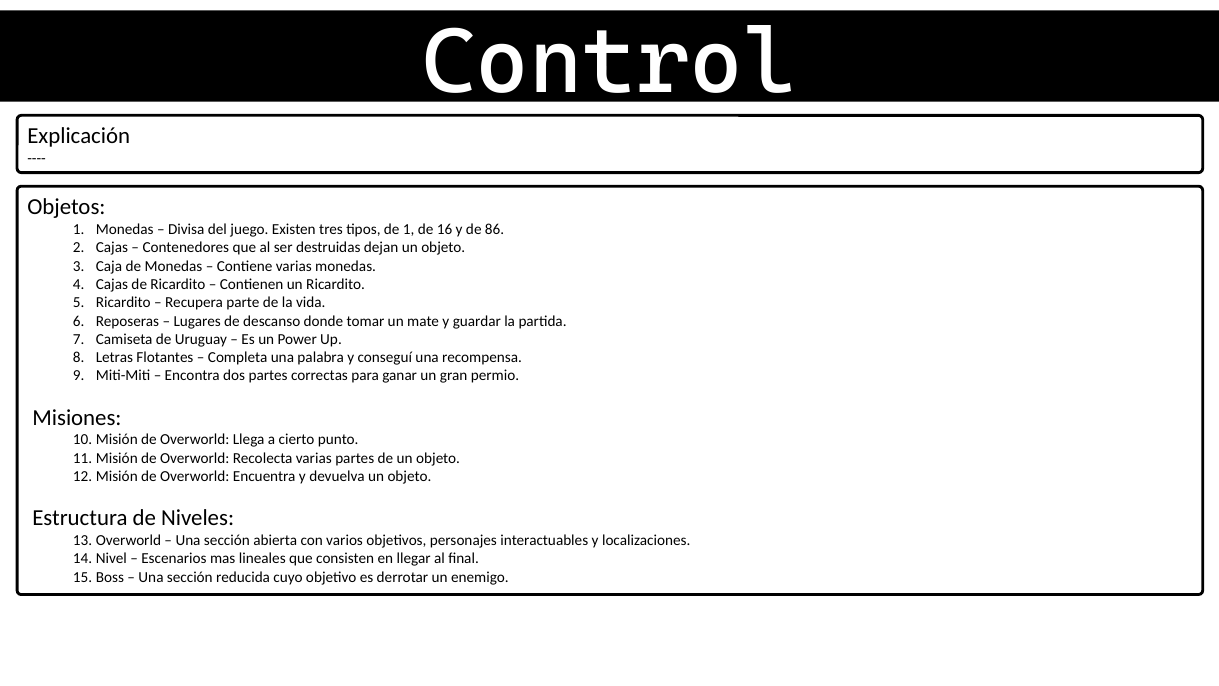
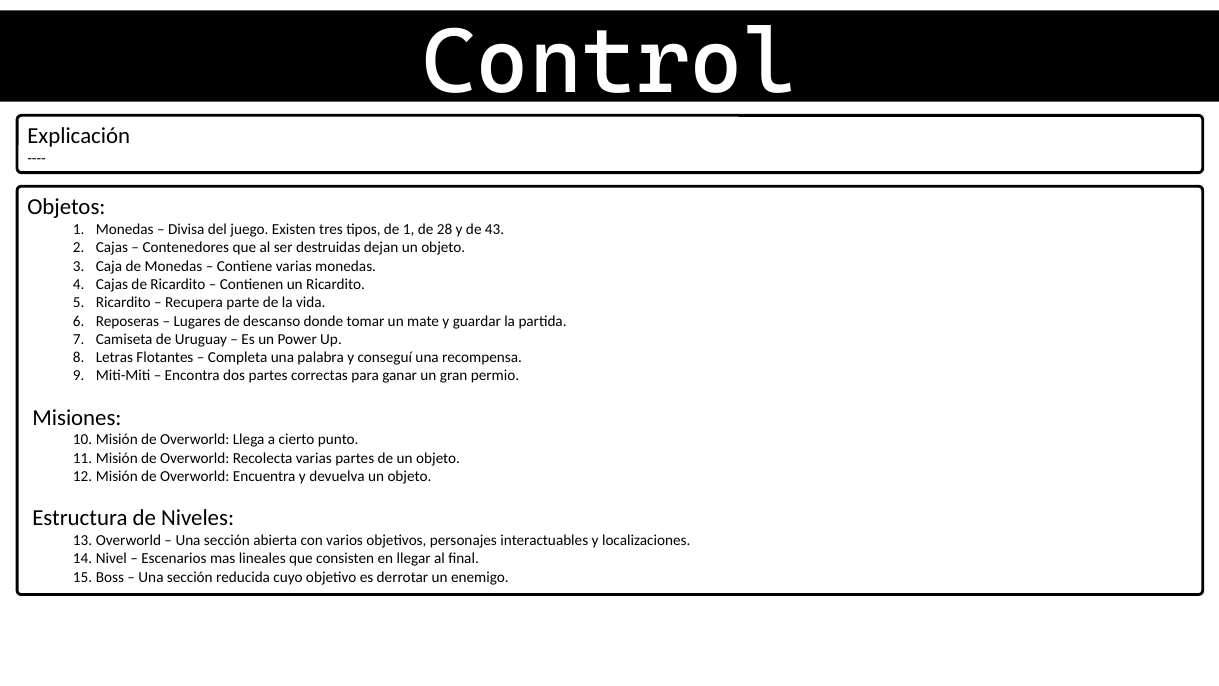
16: 16 -> 28 (445, 229)
86: 86 -> 43 (495, 229)
